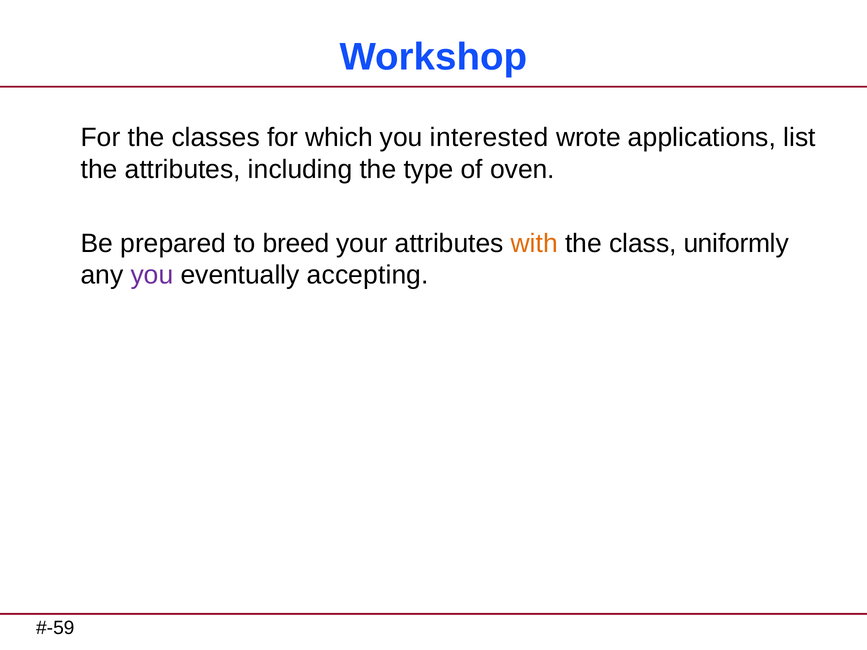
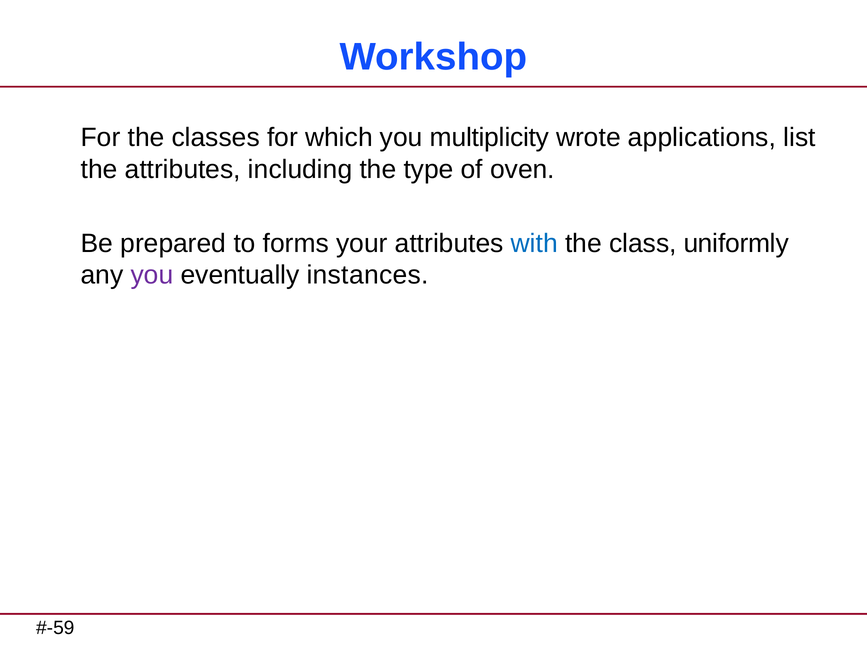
interested: interested -> multiplicity (489, 138)
breed: breed -> forms (296, 243)
with colour: orange -> blue (534, 243)
accepting: accepting -> instances (368, 275)
